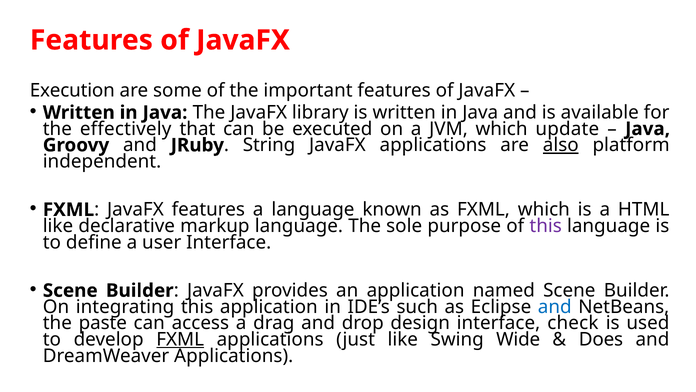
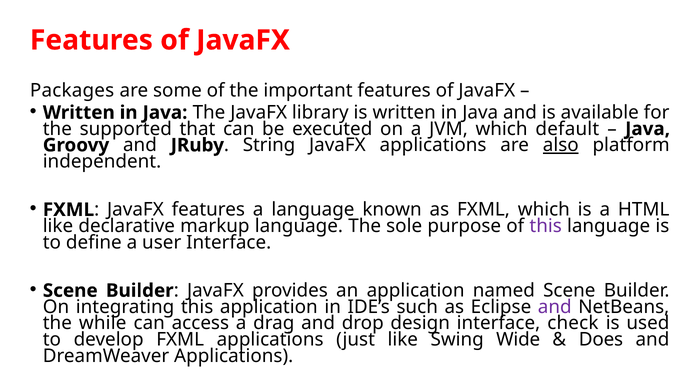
Execution: Execution -> Packages (72, 90)
effectively: effectively -> supported (126, 129)
update: update -> default (567, 129)
and colour: blue -> purple (555, 307)
paste: paste -> while (103, 323)
FXML underline: present -> none (180, 339)
